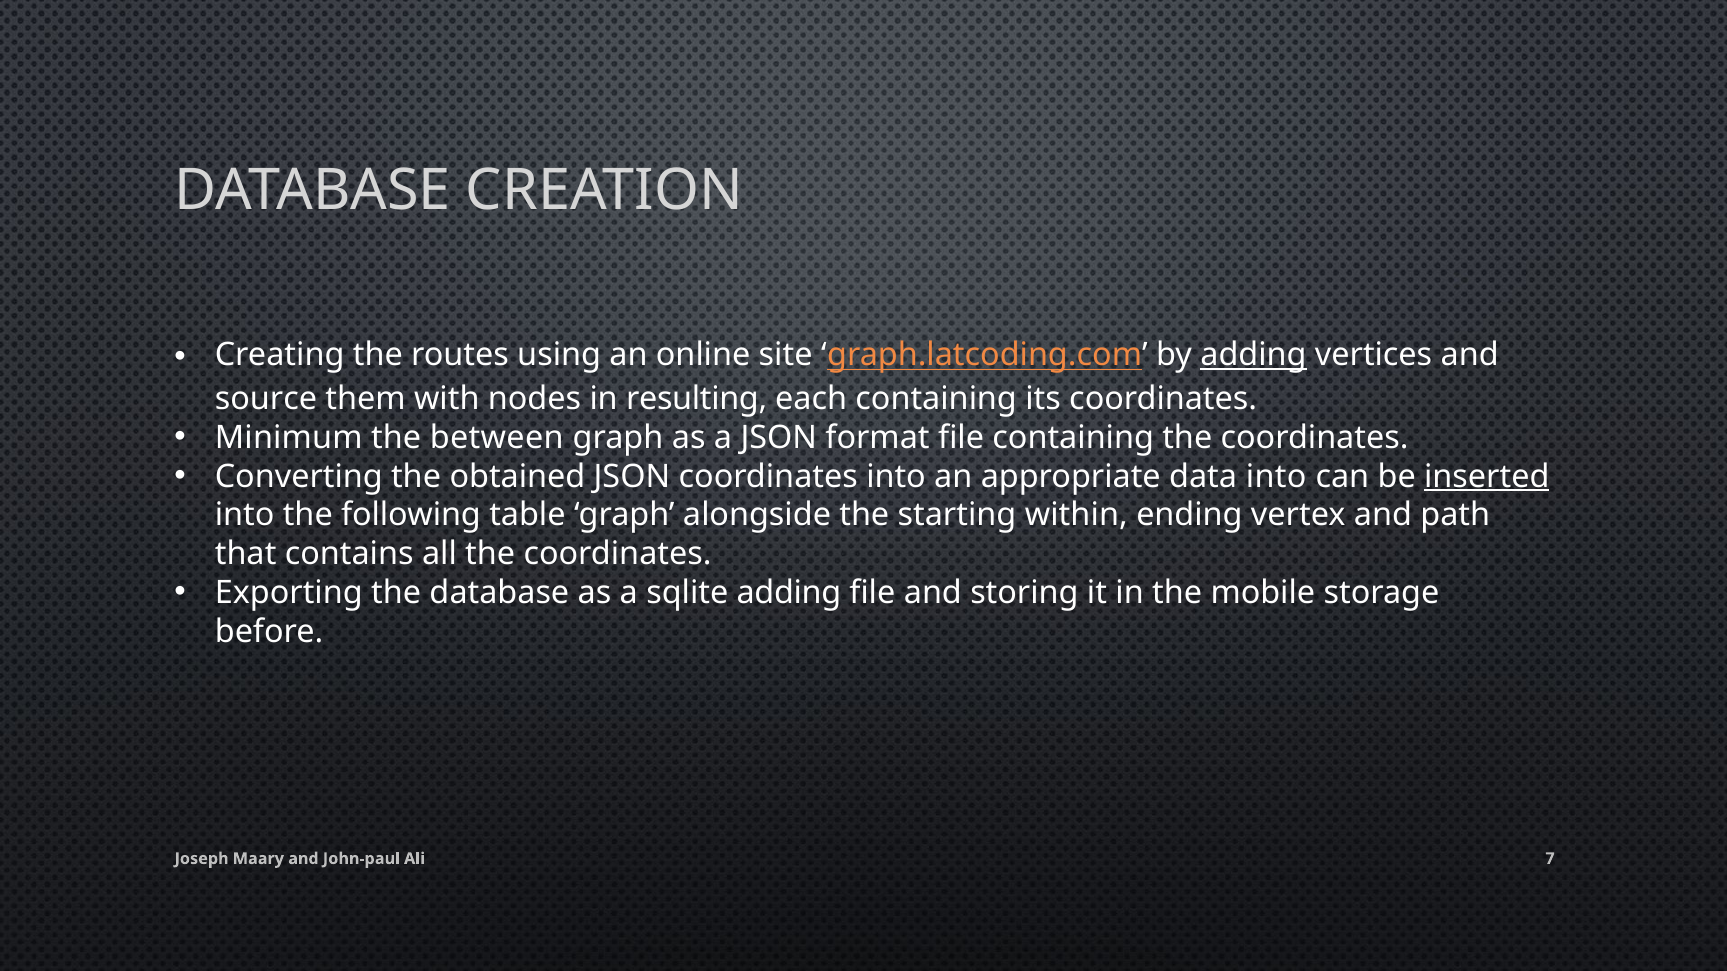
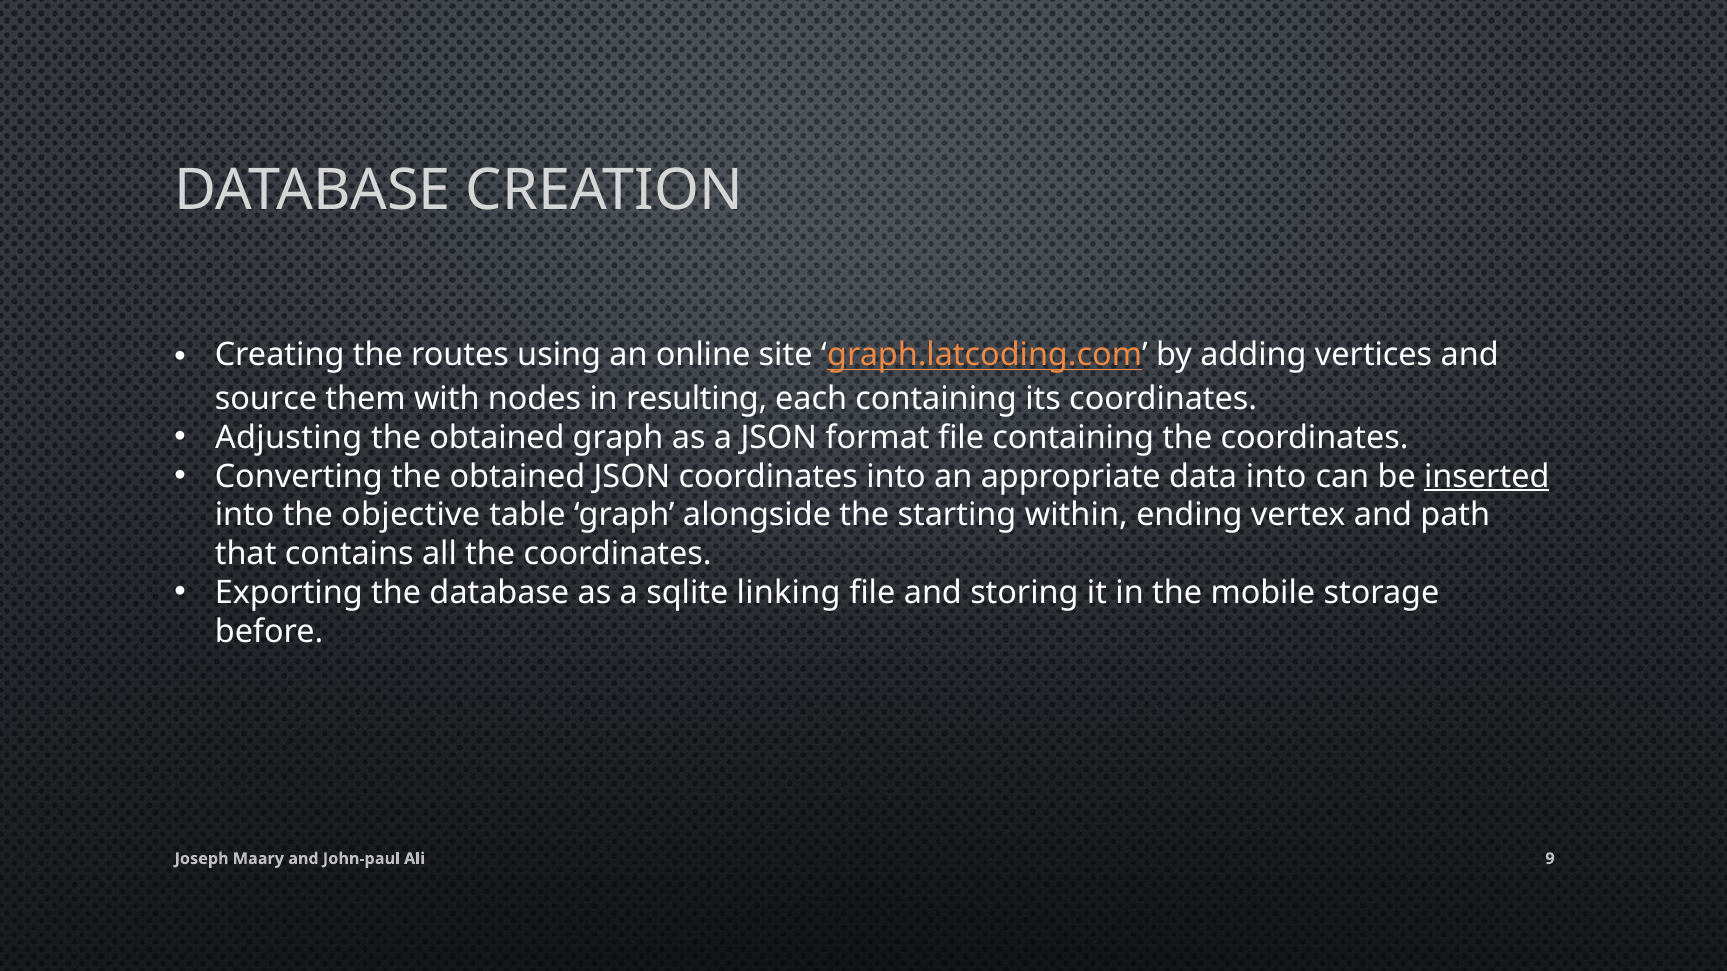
adding underline: present -> none (1253, 355)
Minimum: Minimum -> Adjusting (289, 438)
between: between -> obtained (497, 438)
following: following -> objective (411, 515)
sqlite adding: adding -> linking (789, 593)
7: 7 -> 9 (1550, 859)
